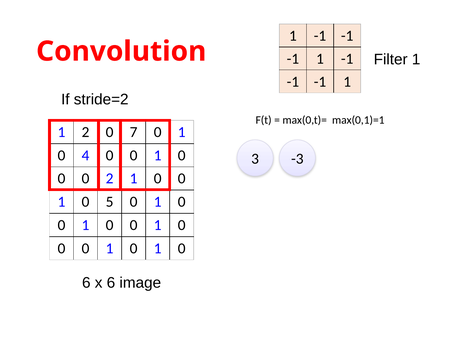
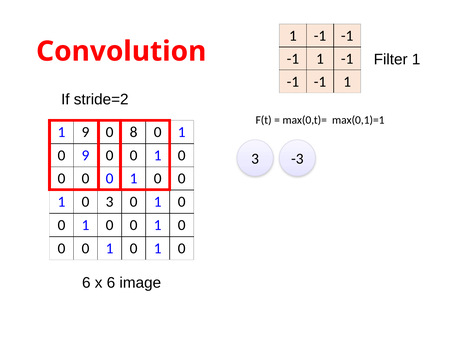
1 2: 2 -> 9 (86, 132)
7: 7 -> 8 (134, 132)
0 4: 4 -> 9 (86, 155)
2: 2 -> 0 (110, 179)
0 5: 5 -> 3 (110, 202)
